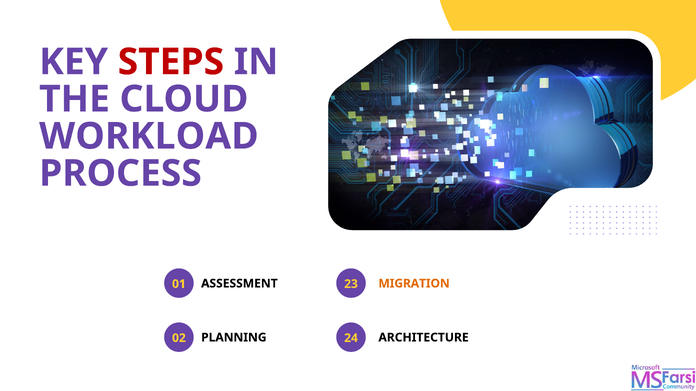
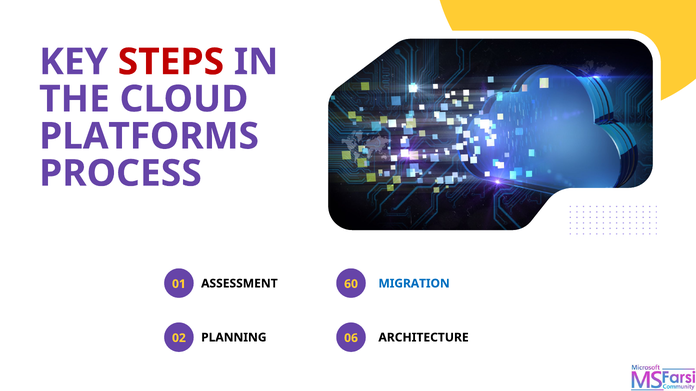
WORKLOAD: WORKLOAD -> PLATFORMS (149, 136)
MIGRATION colour: orange -> blue (414, 284)
23: 23 -> 60 (351, 284)
24: 24 -> 06 (351, 338)
